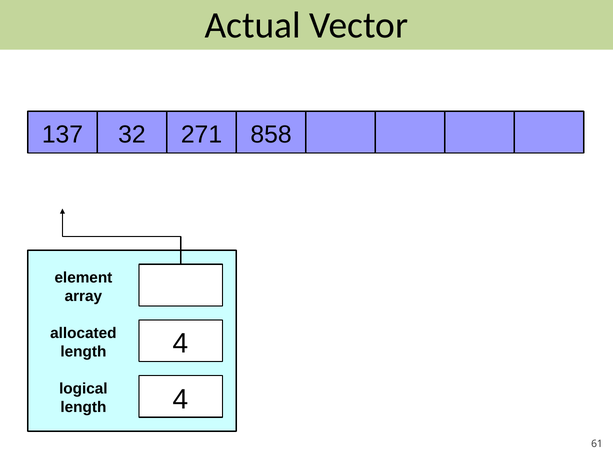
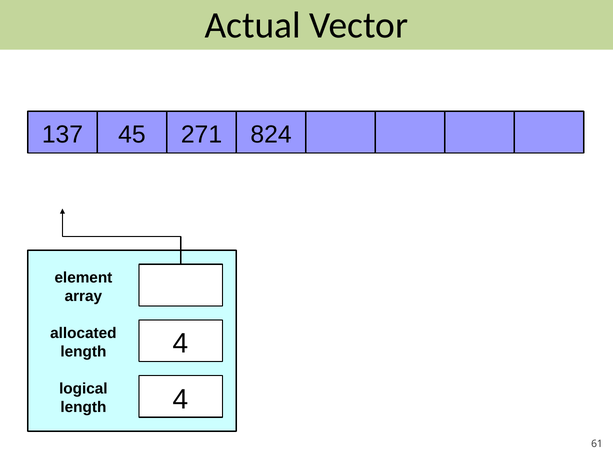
32: 32 -> 45 (132, 135)
858: 858 -> 824 (271, 135)
